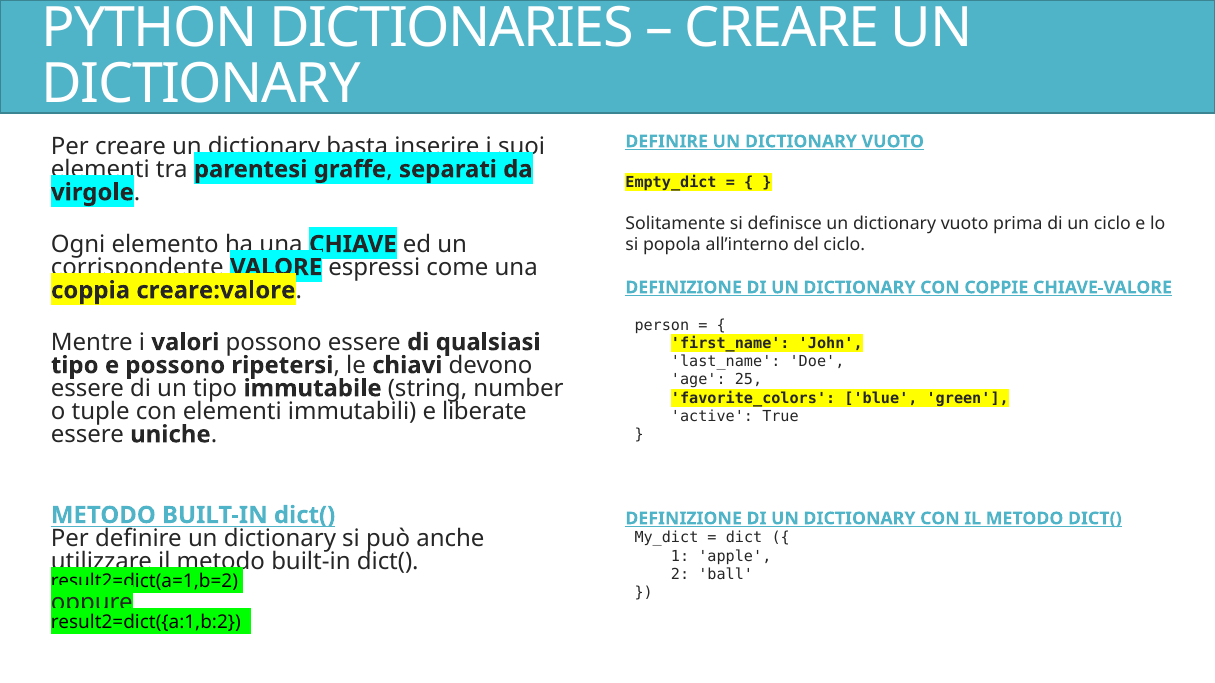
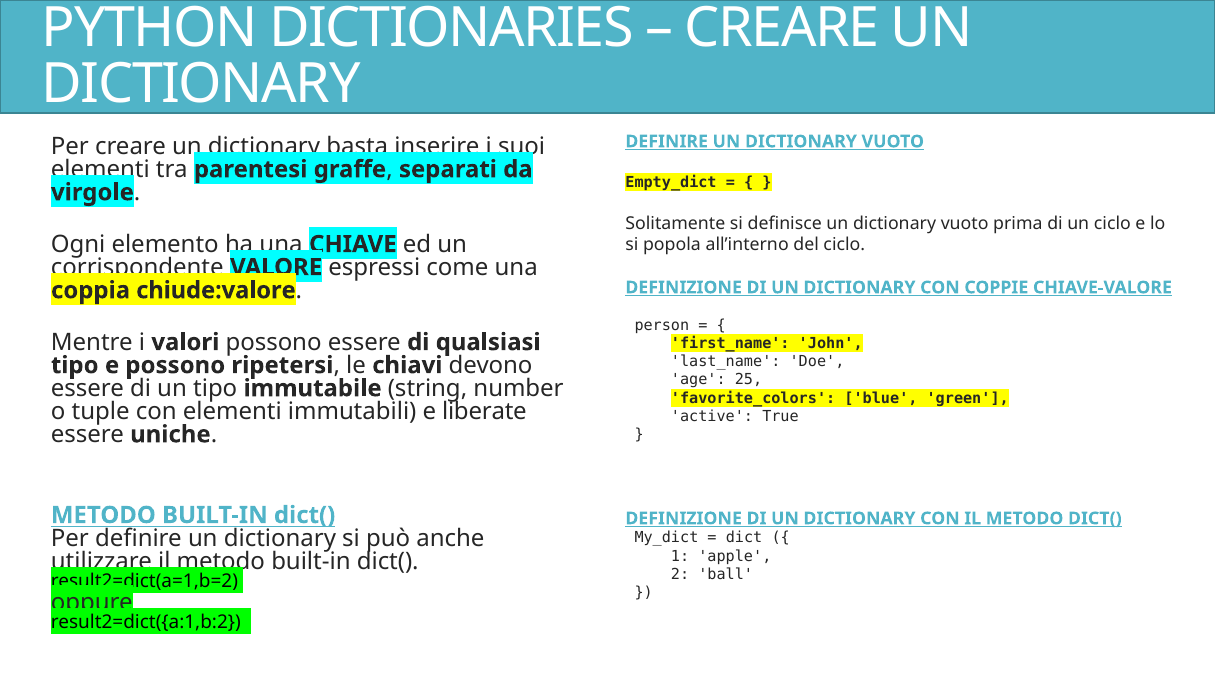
creare:valore: creare:valore -> chiude:valore (216, 291)
